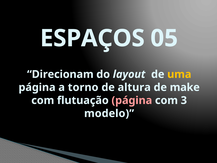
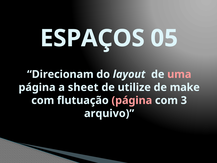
uma colour: yellow -> pink (179, 74)
torno: torno -> sheet (83, 87)
altura: altura -> utilize (134, 87)
modelo: modelo -> arquivo (109, 113)
